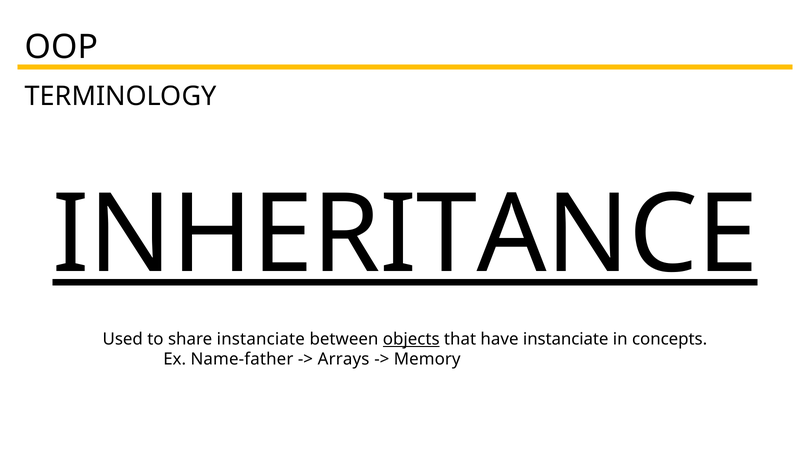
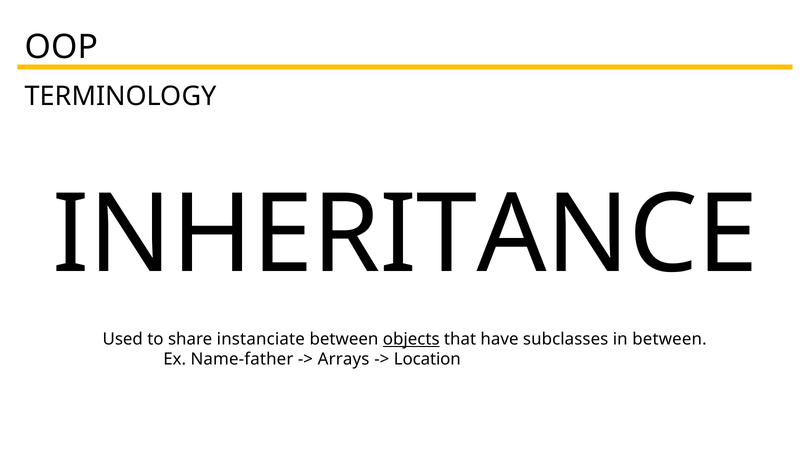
INHERITANCE underline: present -> none (405, 235)
have instanciate: instanciate -> subclasses (566, 339)
in concepts: concepts -> between (669, 339)
Memory: Memory -> Location (427, 359)
